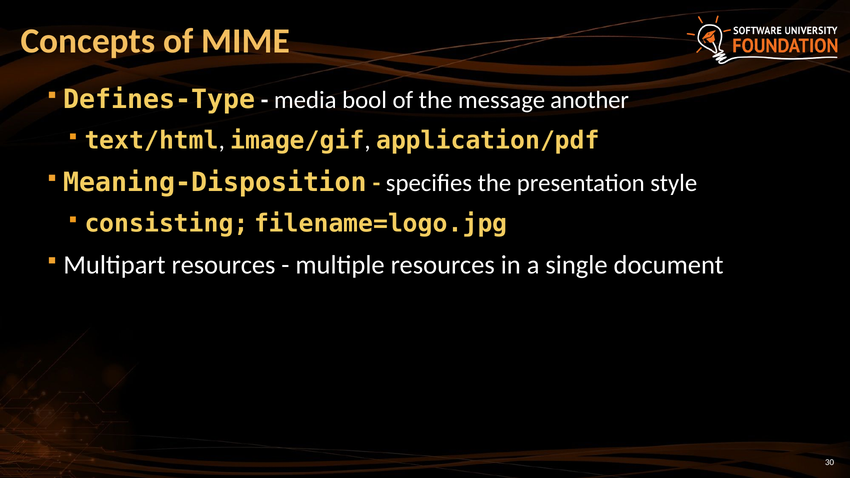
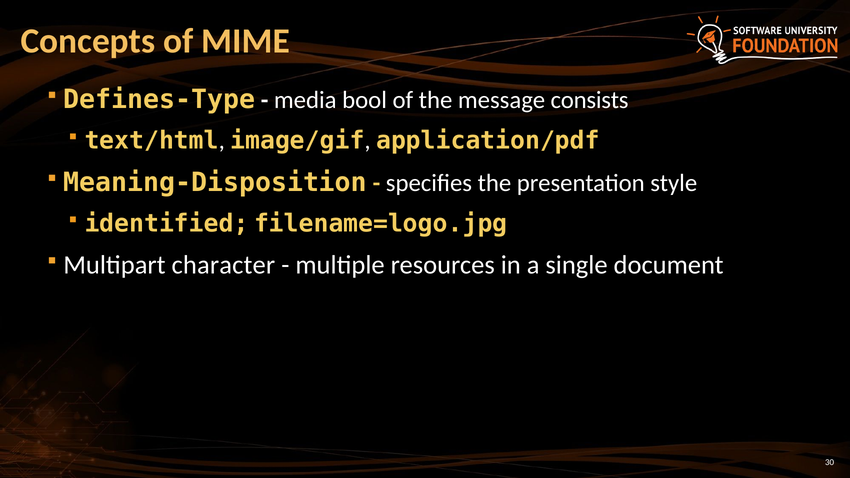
another: another -> consists (590, 100)
consisting: consisting -> identified (167, 224)
Multipart resources: resources -> character (223, 265)
